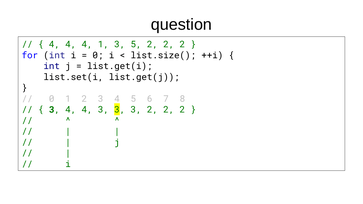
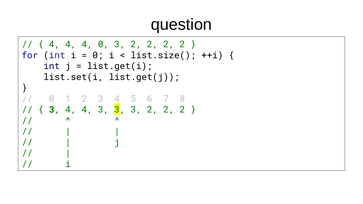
4 1: 1 -> 0 (103, 44)
5: 5 -> 2 (136, 44)
